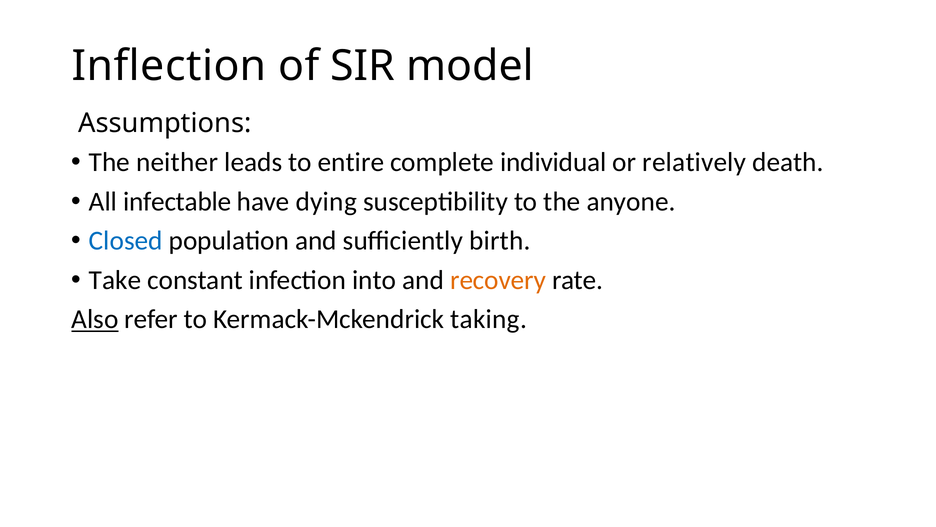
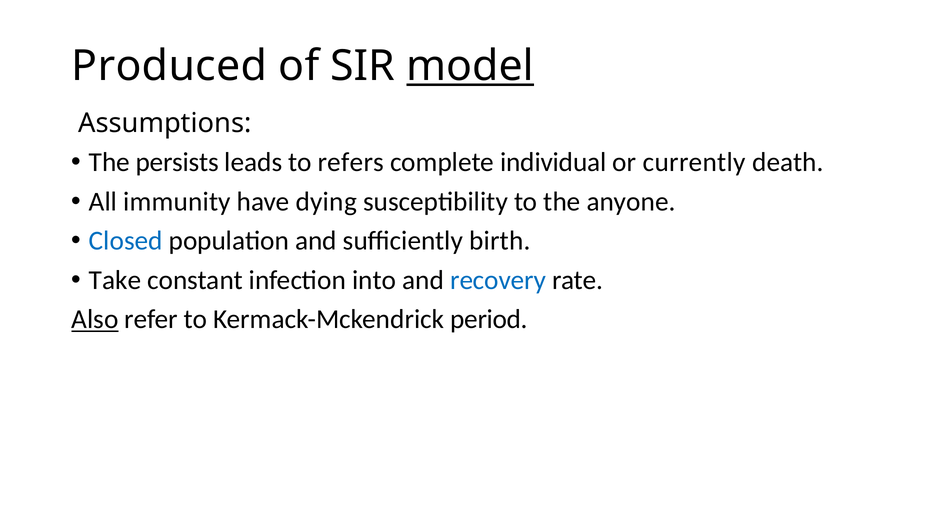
Inflection: Inflection -> Produced (169, 66)
model underline: none -> present (470, 66)
neither: neither -> persists (177, 162)
entire: entire -> refers (351, 162)
relatively: relatively -> currently (694, 162)
infectable: infectable -> immunity (177, 201)
recovery colour: orange -> blue (498, 280)
taking: taking -> period (489, 319)
